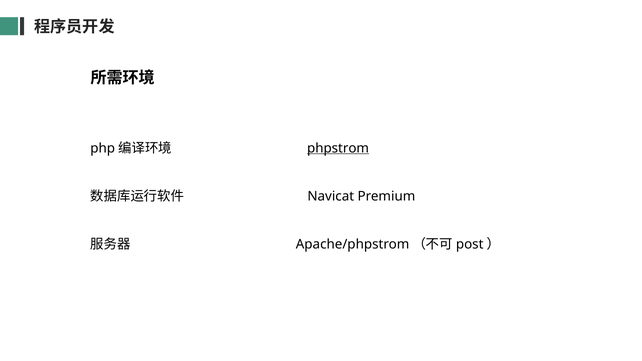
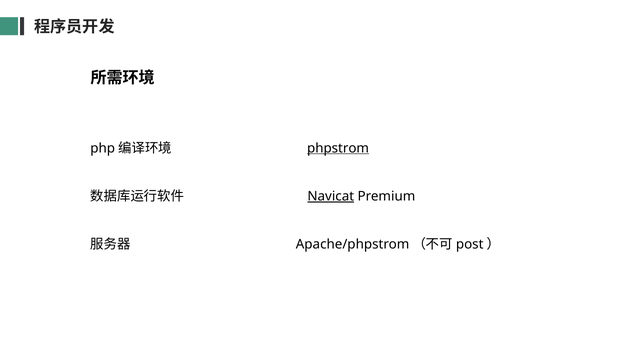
Navicat underline: none -> present (331, 196)
